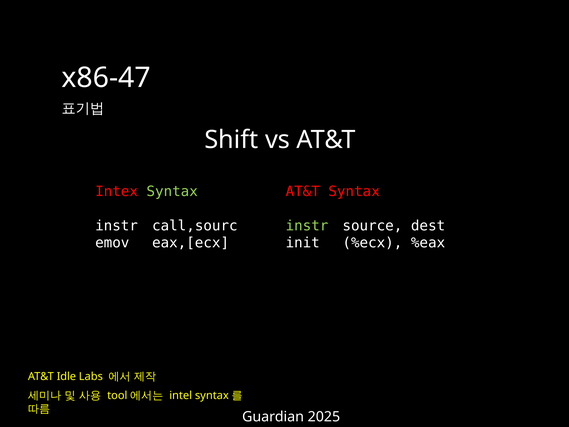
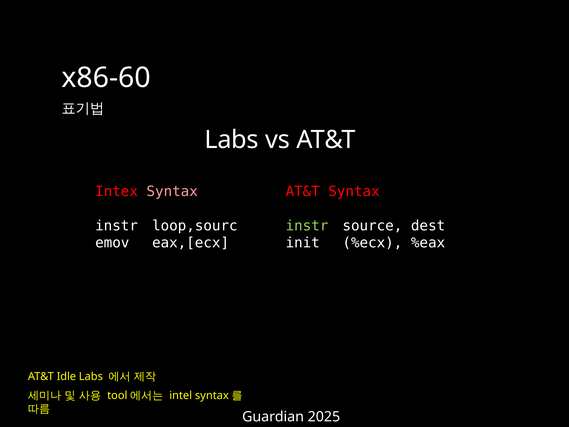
x86-47: x86-47 -> x86-60 (106, 78)
Shift: Shift -> Labs (232, 140)
Syntax colour: light green -> pink (172, 192)
call,sourc: call,sourc -> loop,sourc (195, 226)
